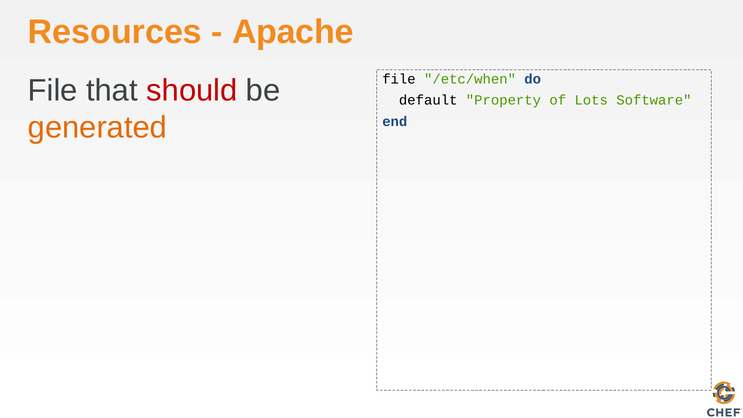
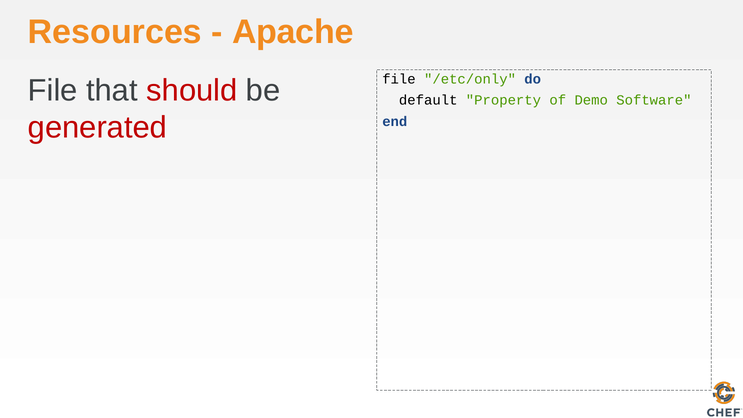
/etc/when: /etc/when -> /etc/only (470, 79)
Lots: Lots -> Demo (591, 100)
generated colour: orange -> red (98, 128)
